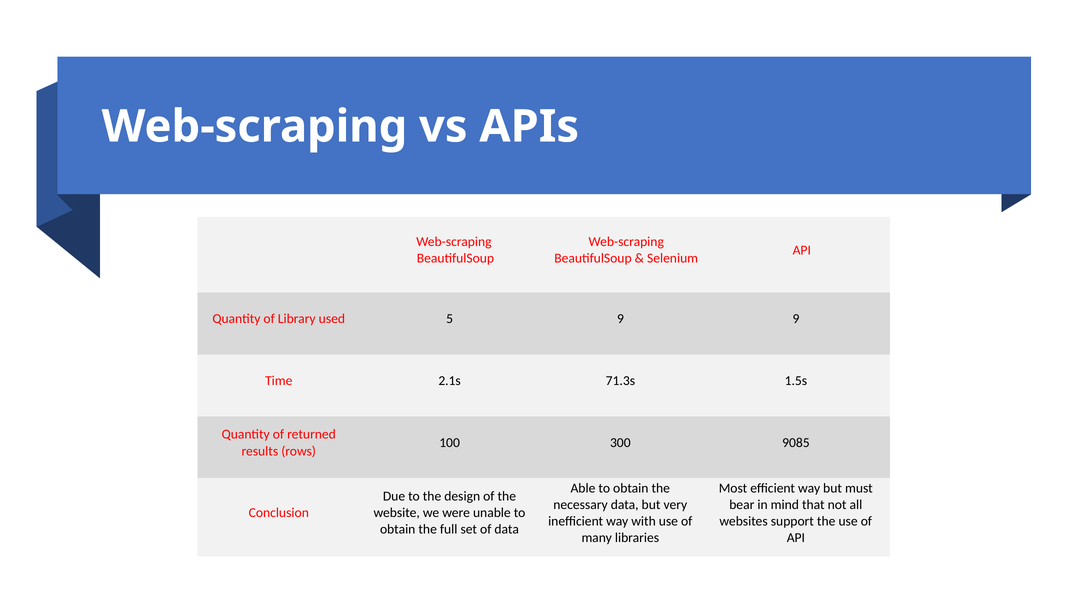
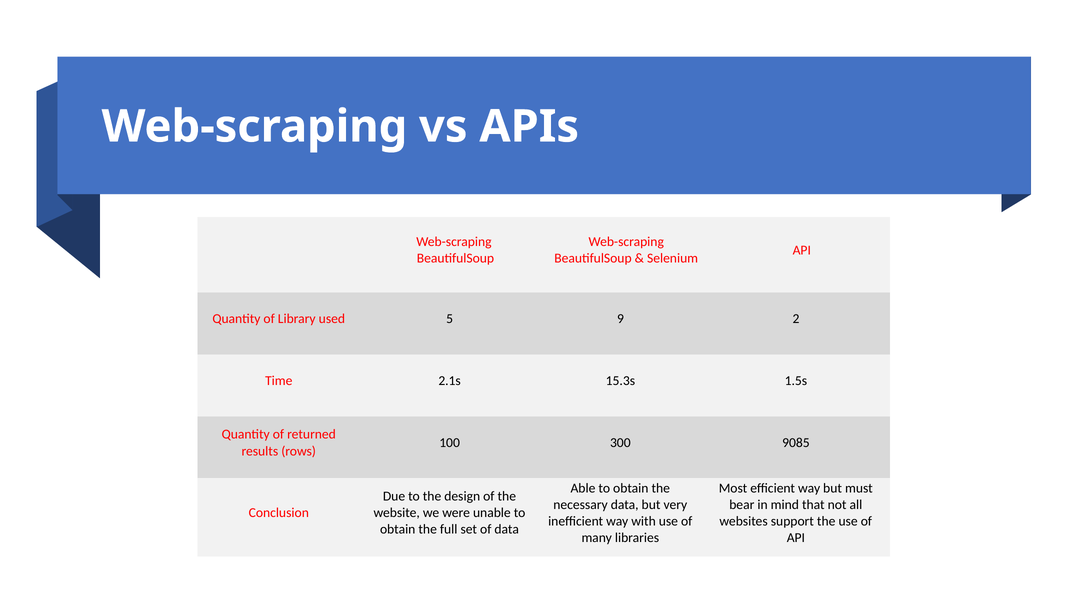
9 9: 9 -> 2 (796, 319)
71.3s: 71.3s -> 15.3s (620, 381)
